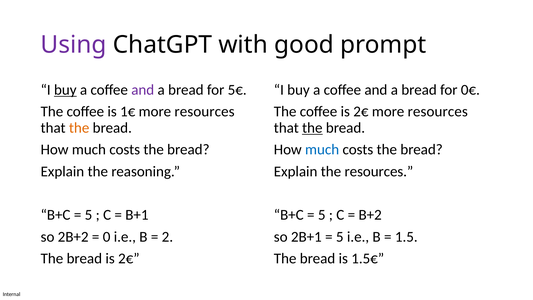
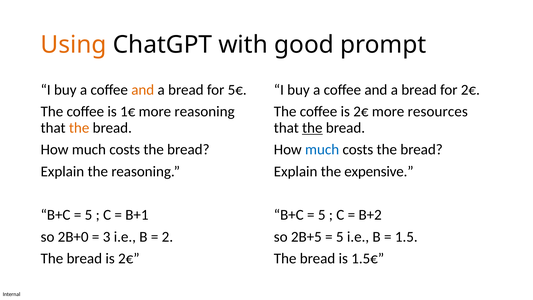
Using colour: purple -> orange (74, 45)
buy underline: present -> none (65, 90)
and colour: purple -> orange (143, 90)
for 0€: 0€ -> 2€ (470, 90)
1€ more resources: resources -> reasoning (205, 112)
the resources: resources -> expensive (379, 171)
2B+2: 2B+2 -> 2B+0 (73, 237)
0: 0 -> 3 (107, 237)
2B+1: 2B+1 -> 2B+5 (306, 237)
